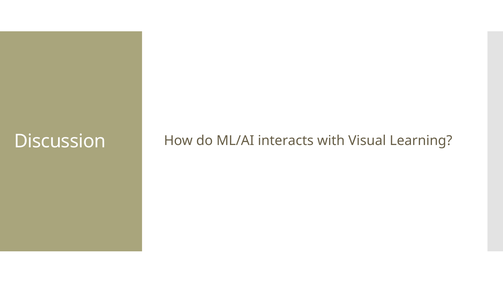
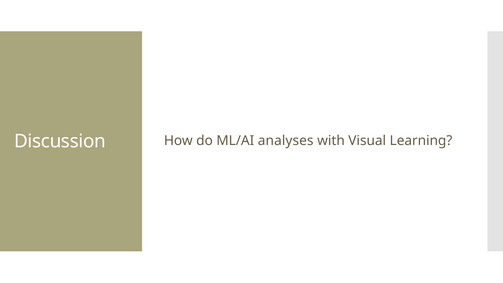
interacts: interacts -> analyses (286, 141)
